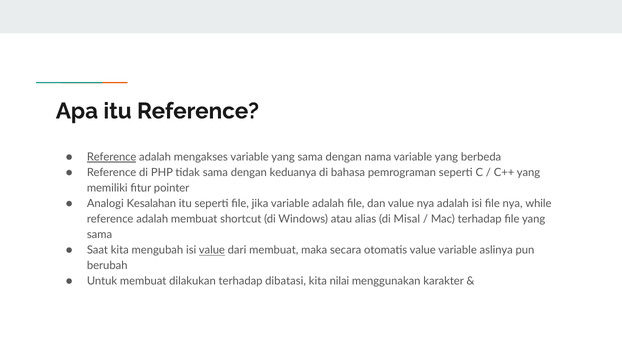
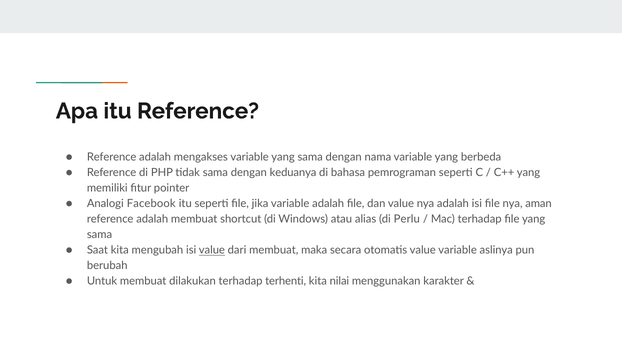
Reference underline: present -> none (112, 157)
Kesalahan: Kesalahan -> Facebook (151, 204)
while: while -> aman (538, 204)
Misal: Misal -> Perlu (407, 219)
dibatasi: dibatasi -> terhenti (286, 281)
